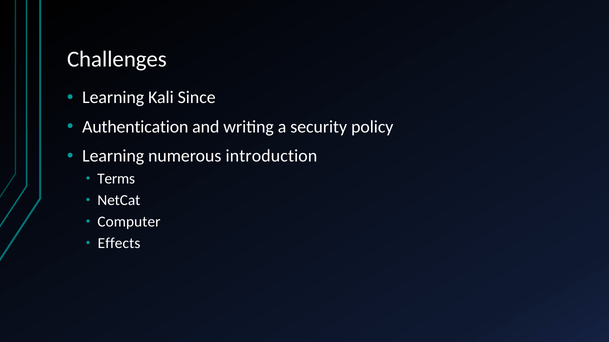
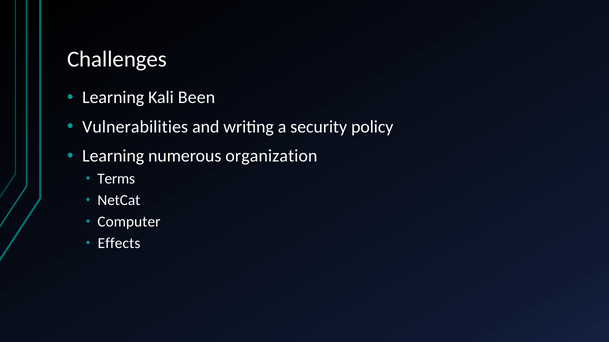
Since: Since -> Been (197, 98)
Authentication: Authentication -> Vulnerabilities (135, 127)
introduction: introduction -> organization (271, 156)
